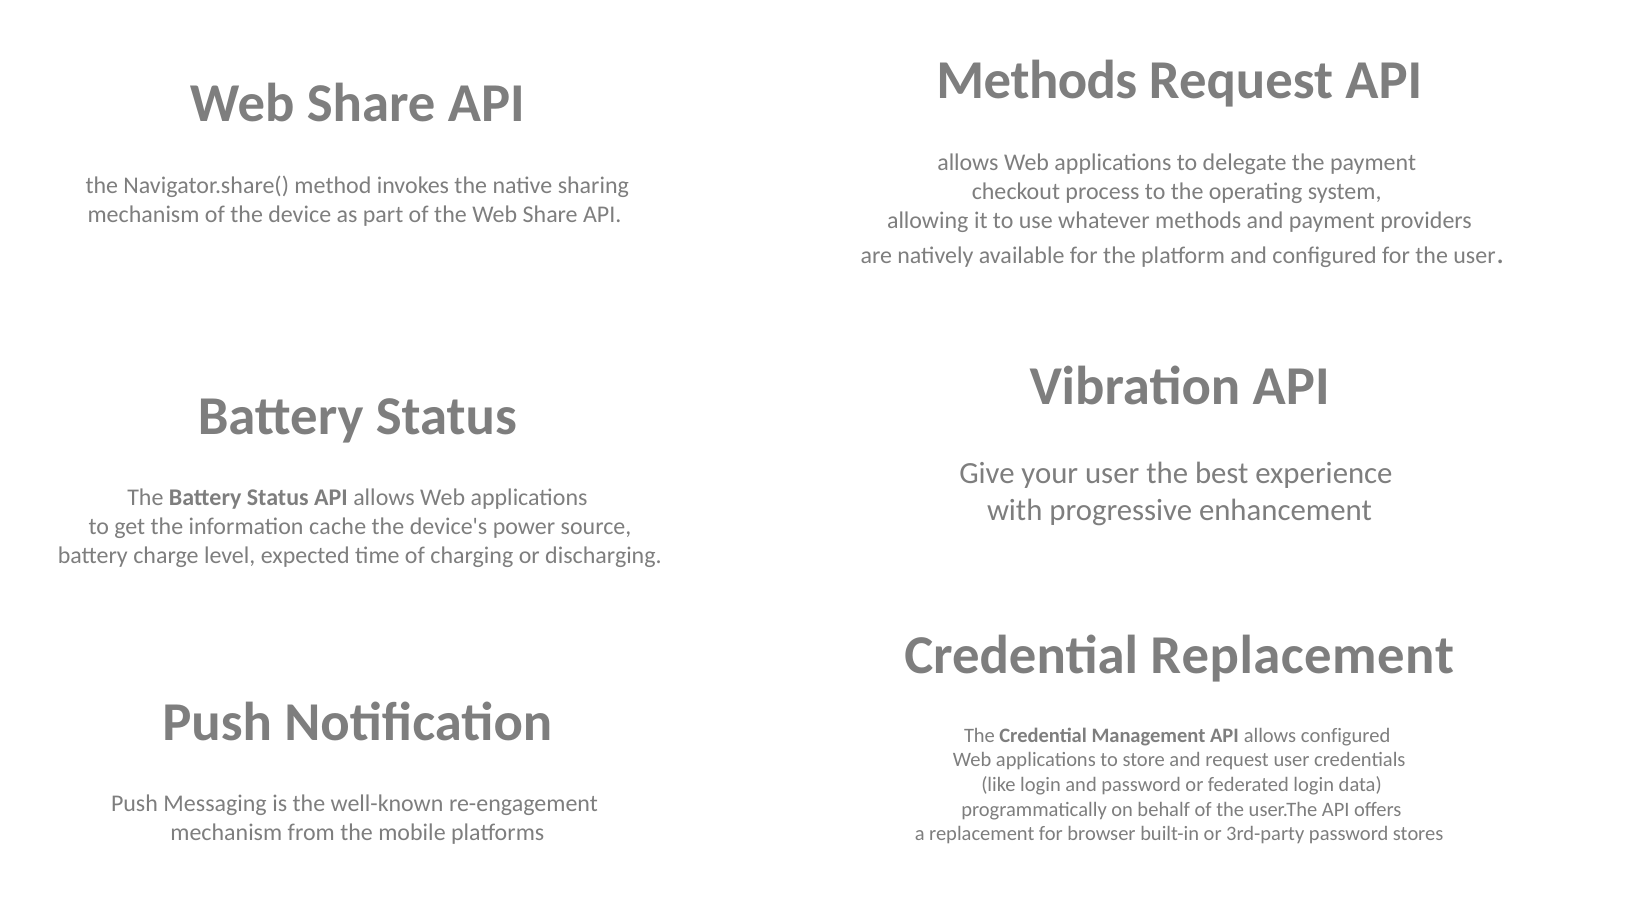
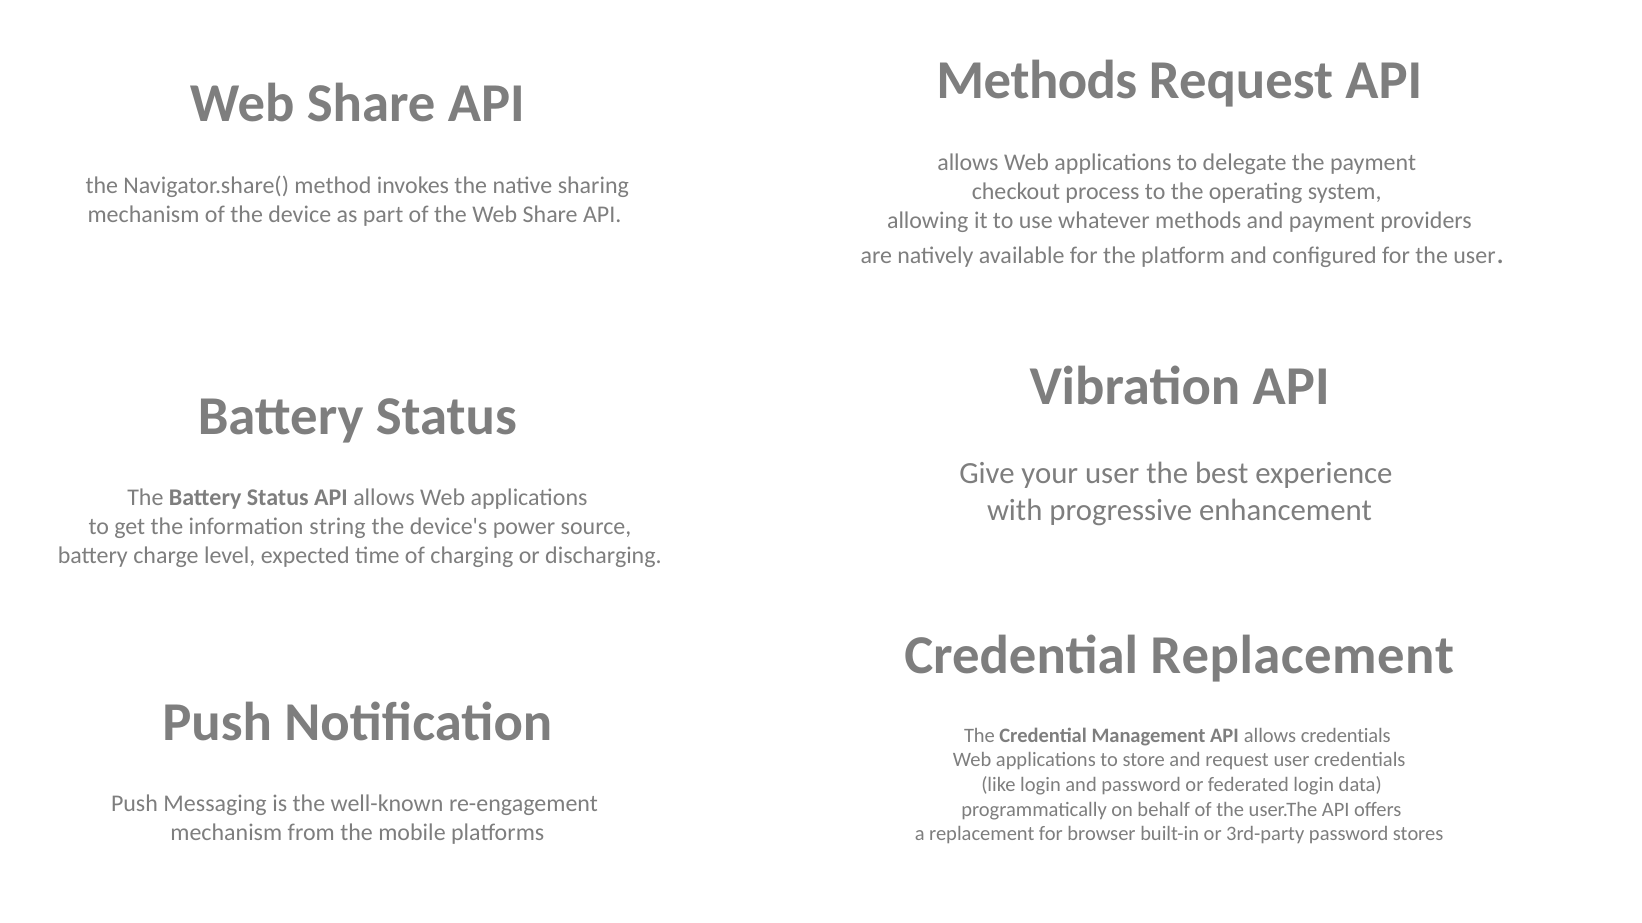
cache: cache -> string (338, 527)
allows configured: configured -> credentials (1346, 736)
